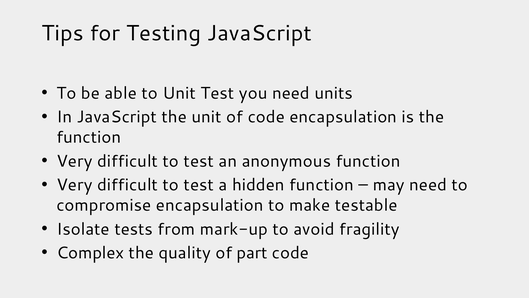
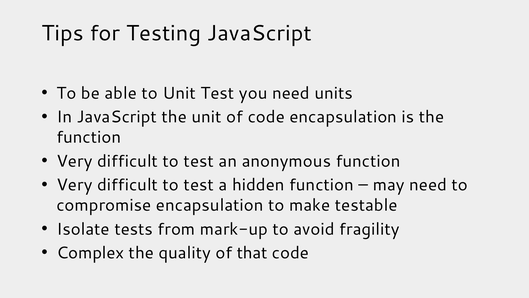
part: part -> that (252, 253)
